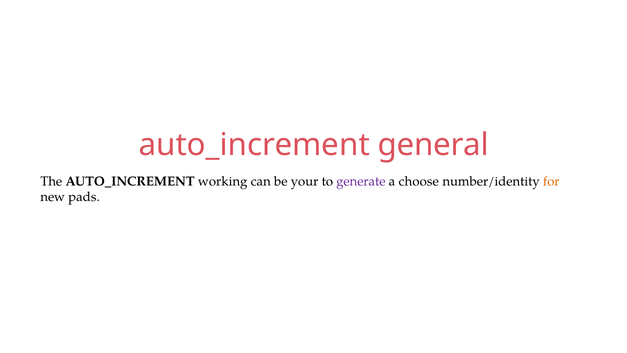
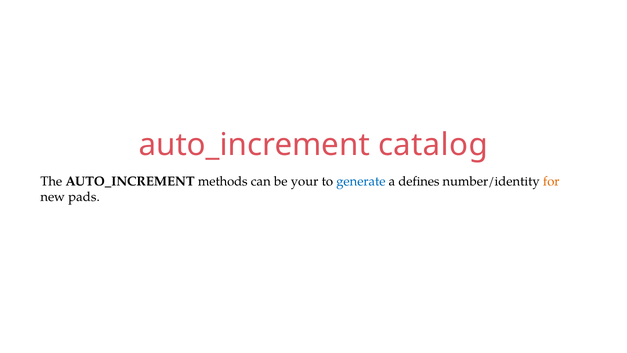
general: general -> catalog (433, 145)
working: working -> methods (223, 181)
generate colour: purple -> blue (361, 181)
choose: choose -> defines (419, 181)
